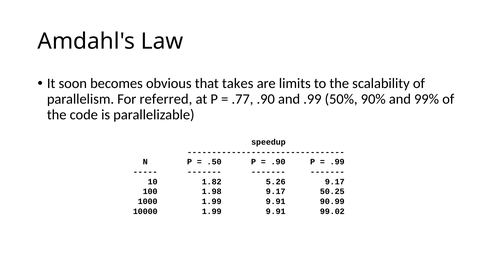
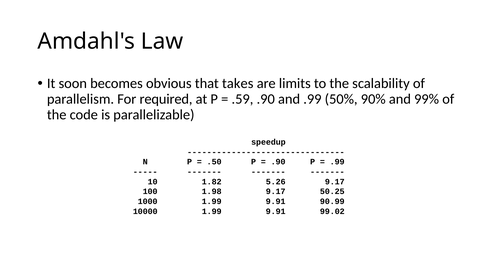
referred: referred -> required (166, 99)
.77: .77 -> .59 (242, 99)
